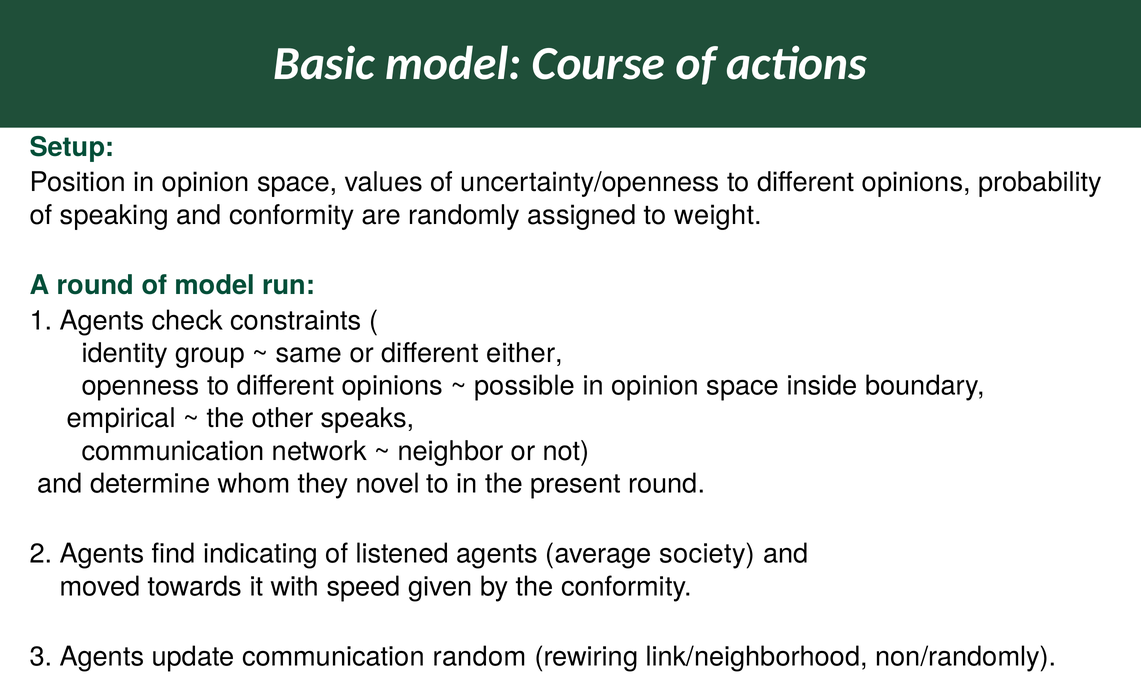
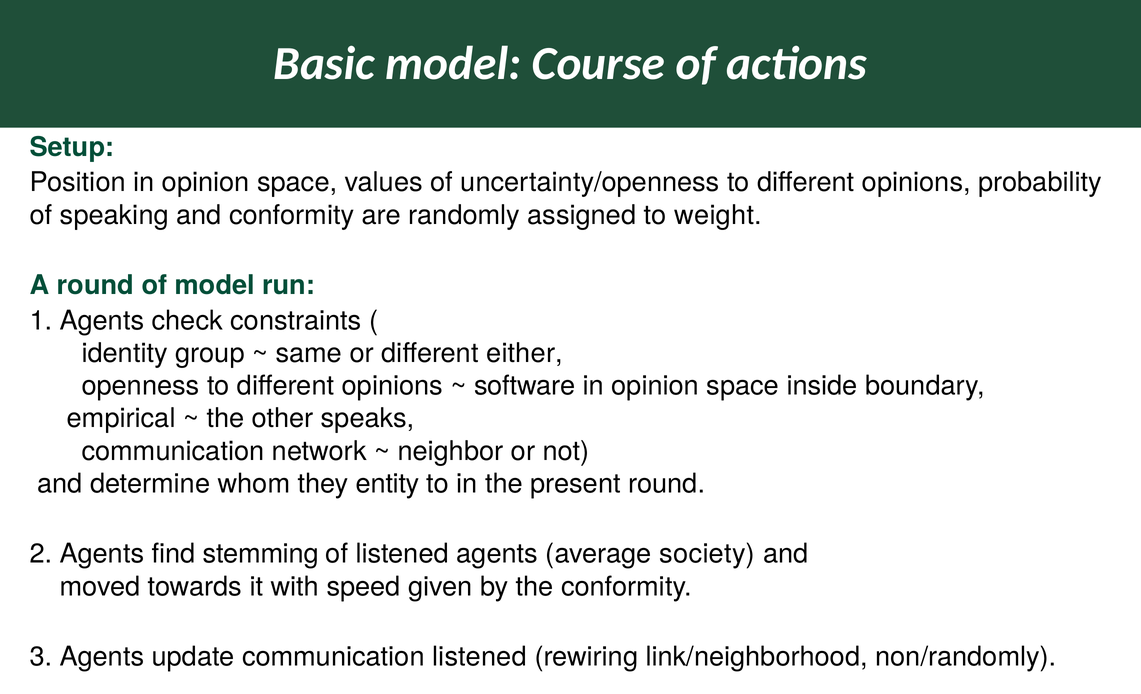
possible: possible -> software (525, 386)
novel: novel -> entity (388, 484)
indicating: indicating -> stemming (261, 554)
communication random: random -> listened (480, 657)
